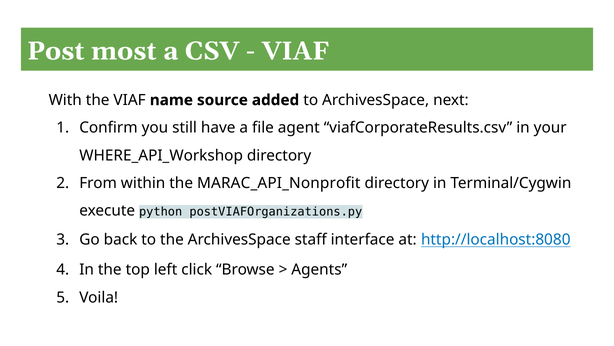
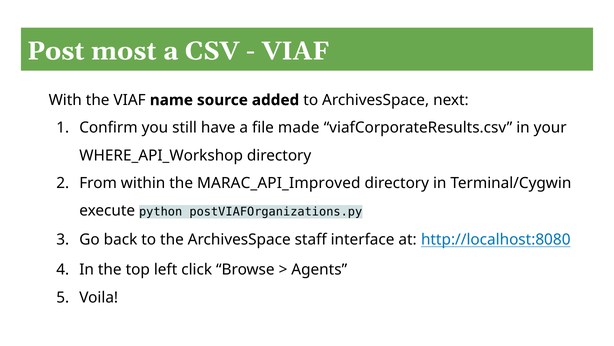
agent: agent -> made (299, 128)
MARAC_API_Nonprofit: MARAC_API_Nonprofit -> MARAC_API_Improved (279, 183)
